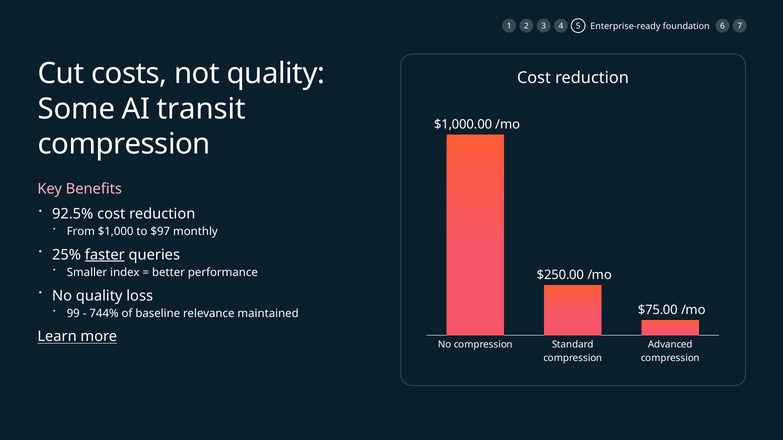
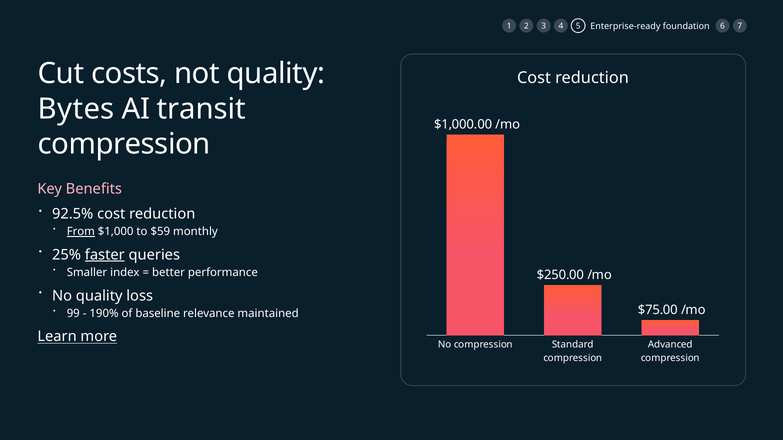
Some: Some -> Bytes (76, 109)
From underline: none -> present (81, 232)
$97: $97 -> $59 (160, 232)
744%: 744% -> 190% (104, 314)
